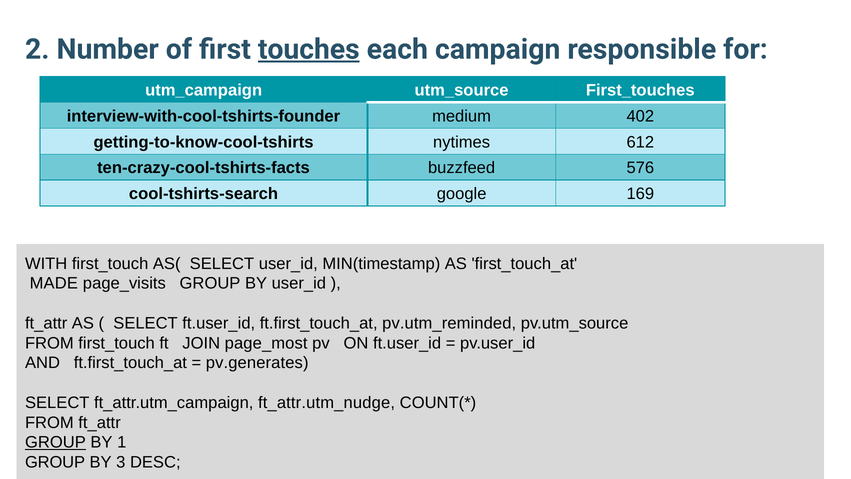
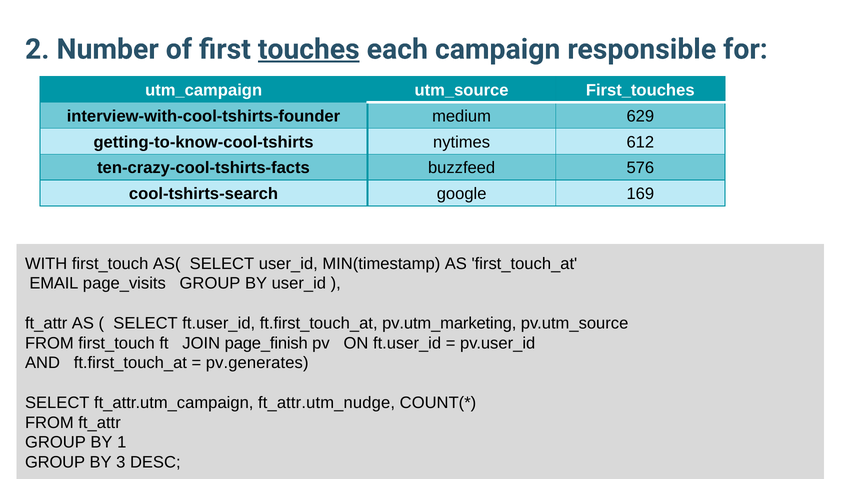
402: 402 -> 629 (640, 116)
MADE: MADE -> EMAIL (54, 283)
pv.utm_reminded: pv.utm_reminded -> pv.utm_marketing (449, 323)
page_most: page_most -> page_finish (266, 343)
GROUP underline: present -> none (55, 442)
